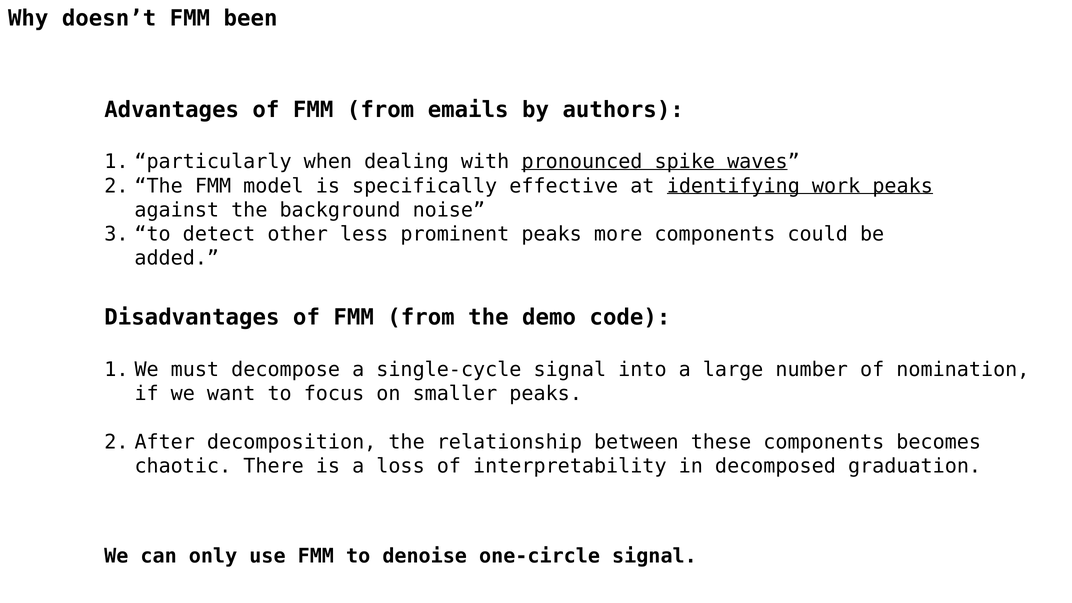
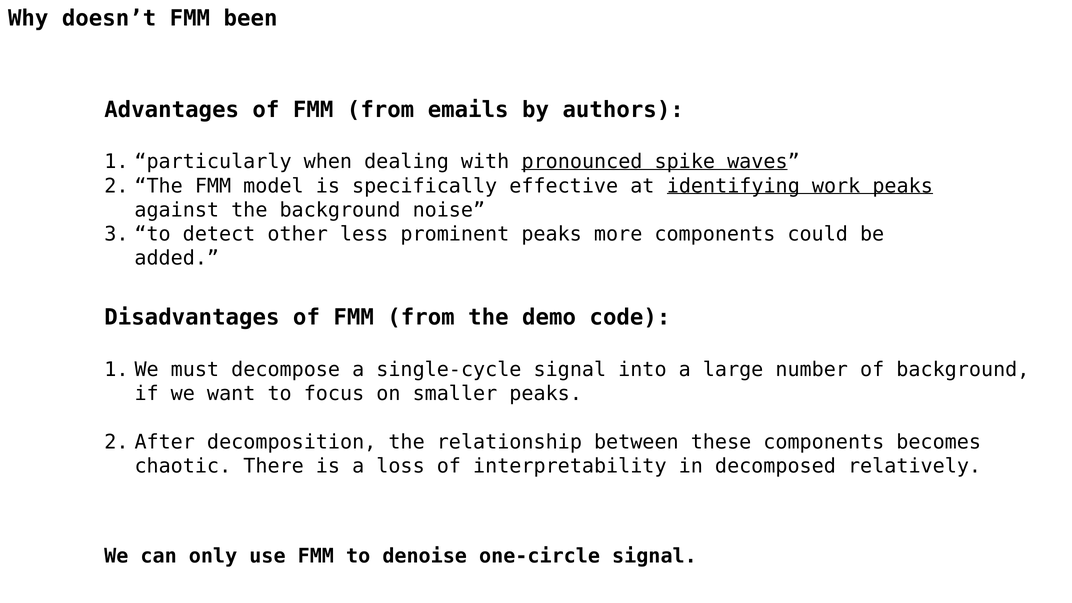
of nomination: nomination -> background (963, 370)
graduation: graduation -> relatively (915, 466)
